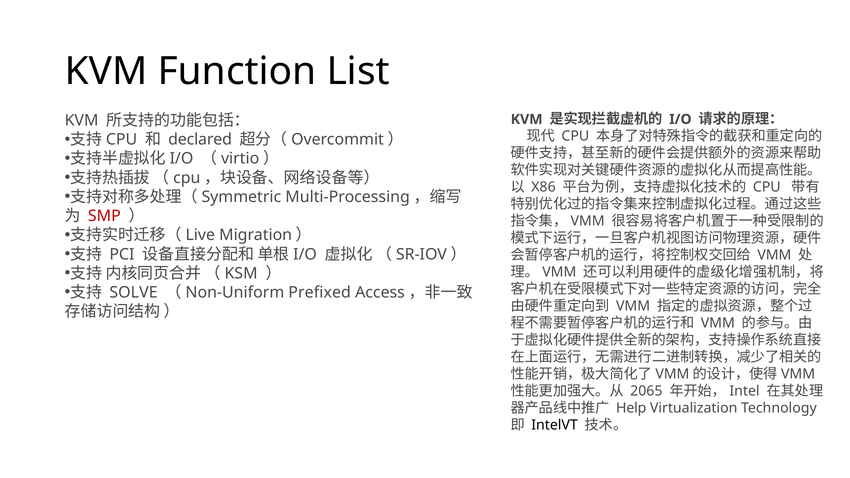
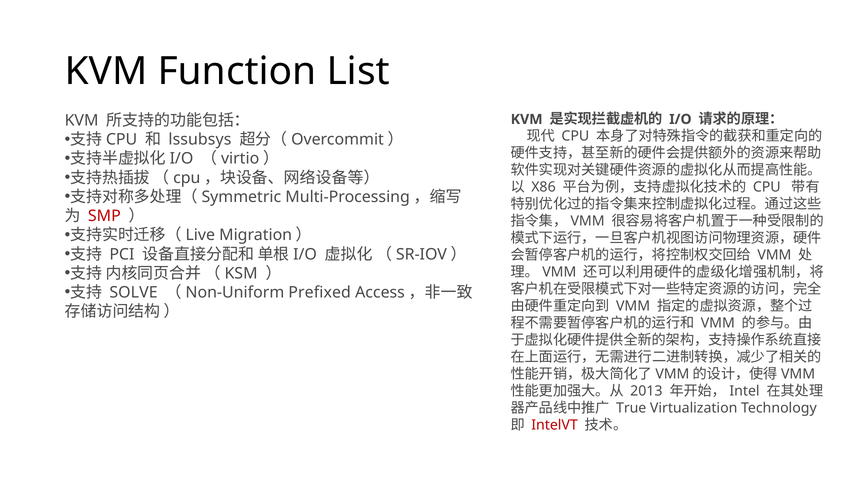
declared: declared -> lssubsys (200, 140)
2065: 2065 -> 2013 (646, 391)
Help: Help -> True (631, 408)
IntelVT colour: black -> red (555, 425)
